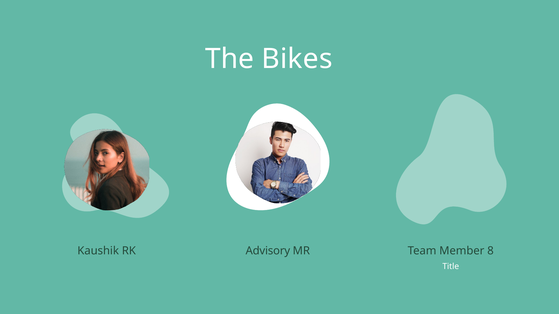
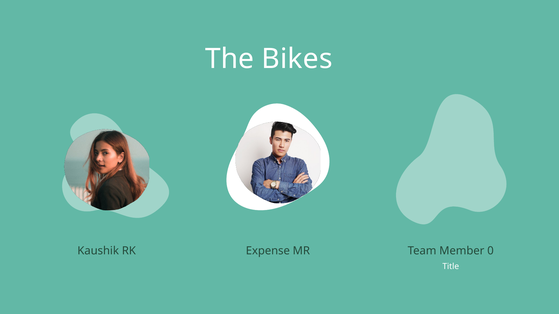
Advisory: Advisory -> Expense (268, 251)
8: 8 -> 0 (490, 251)
